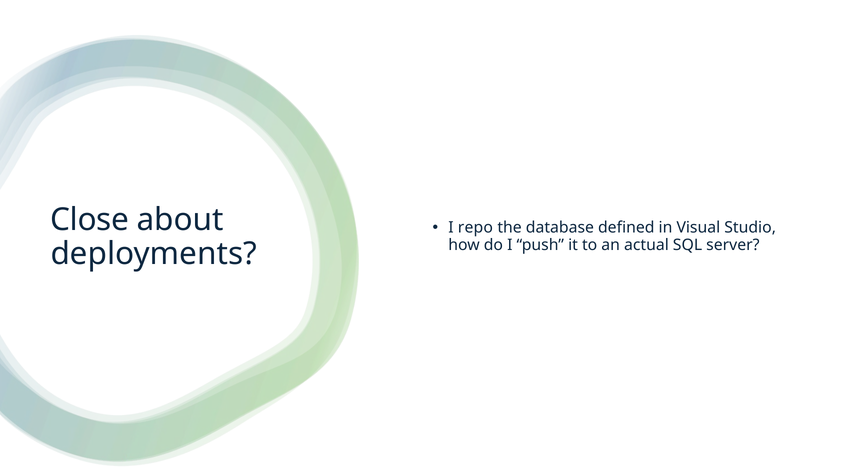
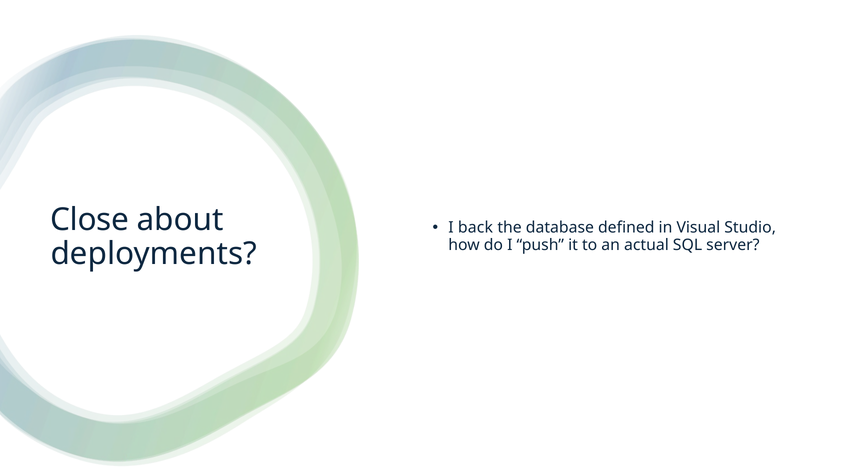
repo: repo -> back (475, 228)
